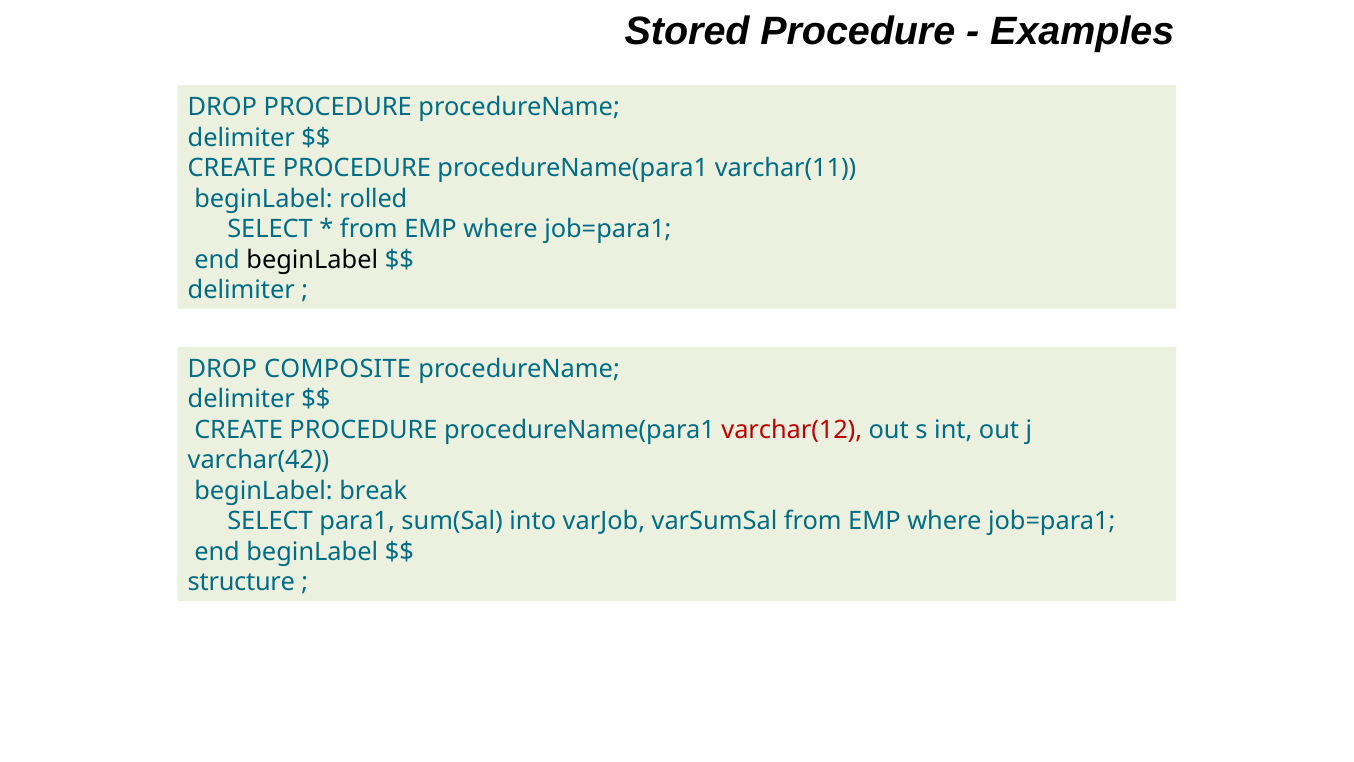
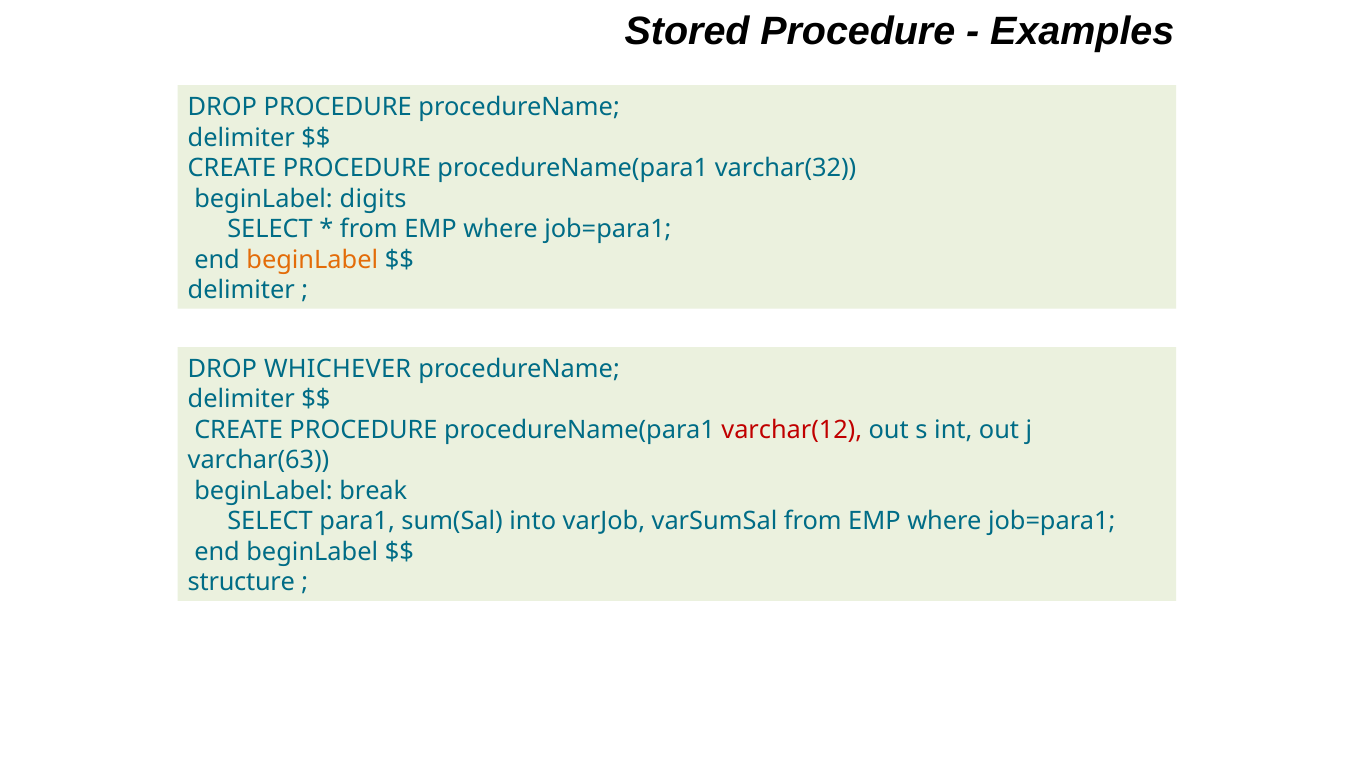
varchar(11: varchar(11 -> varchar(32 (786, 168)
rolled: rolled -> digits (373, 199)
beginLabel colour: black -> orange (312, 260)
COMPOSITE: COMPOSITE -> WHICHEVER (338, 369)
varchar(42: varchar(42 -> varchar(63 (258, 460)
